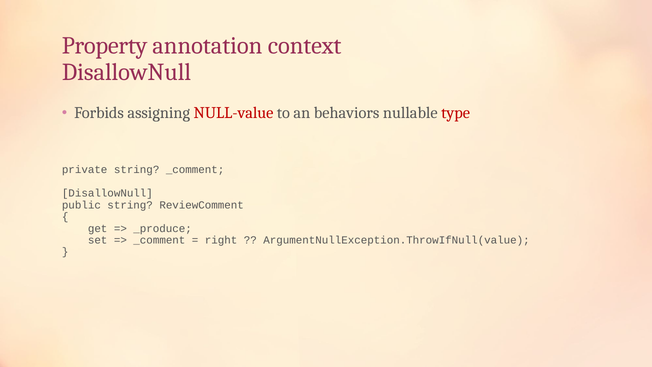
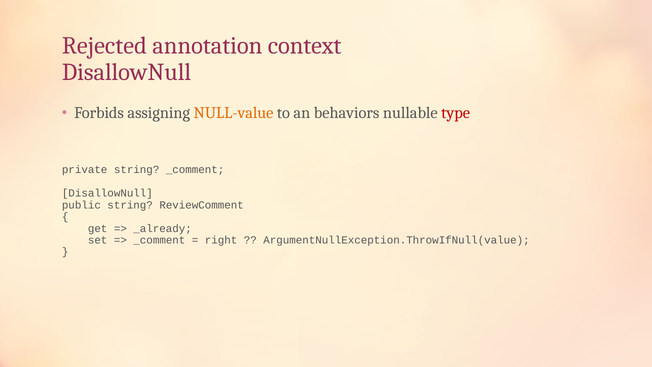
Property: Property -> Rejected (104, 46)
NULL-value colour: red -> orange (233, 113)
_produce: _produce -> _already (163, 228)
